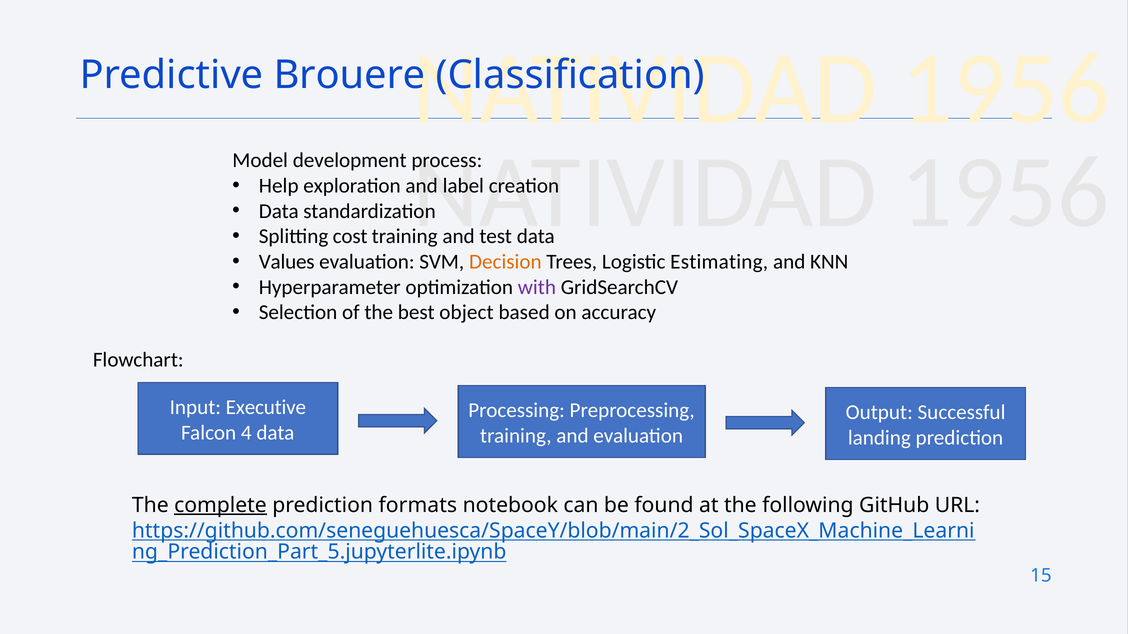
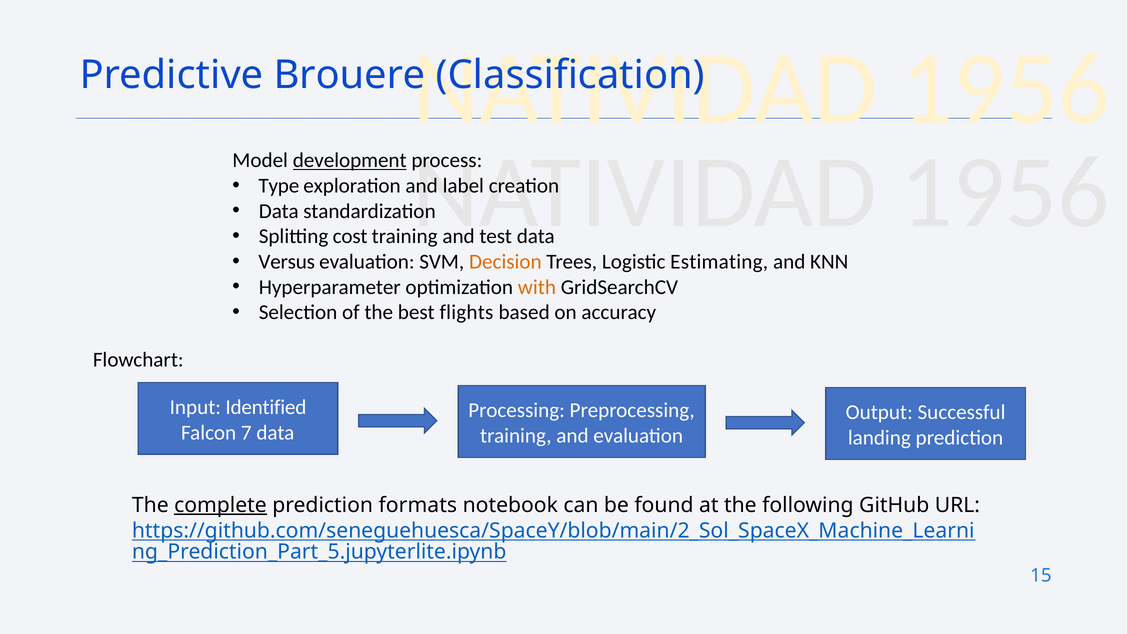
development underline: none -> present (350, 160)
Help: Help -> Type (279, 186)
Values: Values -> Versus (287, 262)
with colour: purple -> orange (537, 287)
object: object -> flights (466, 313)
Executive: Executive -> Identified (266, 407)
4: 4 -> 7 (246, 433)
